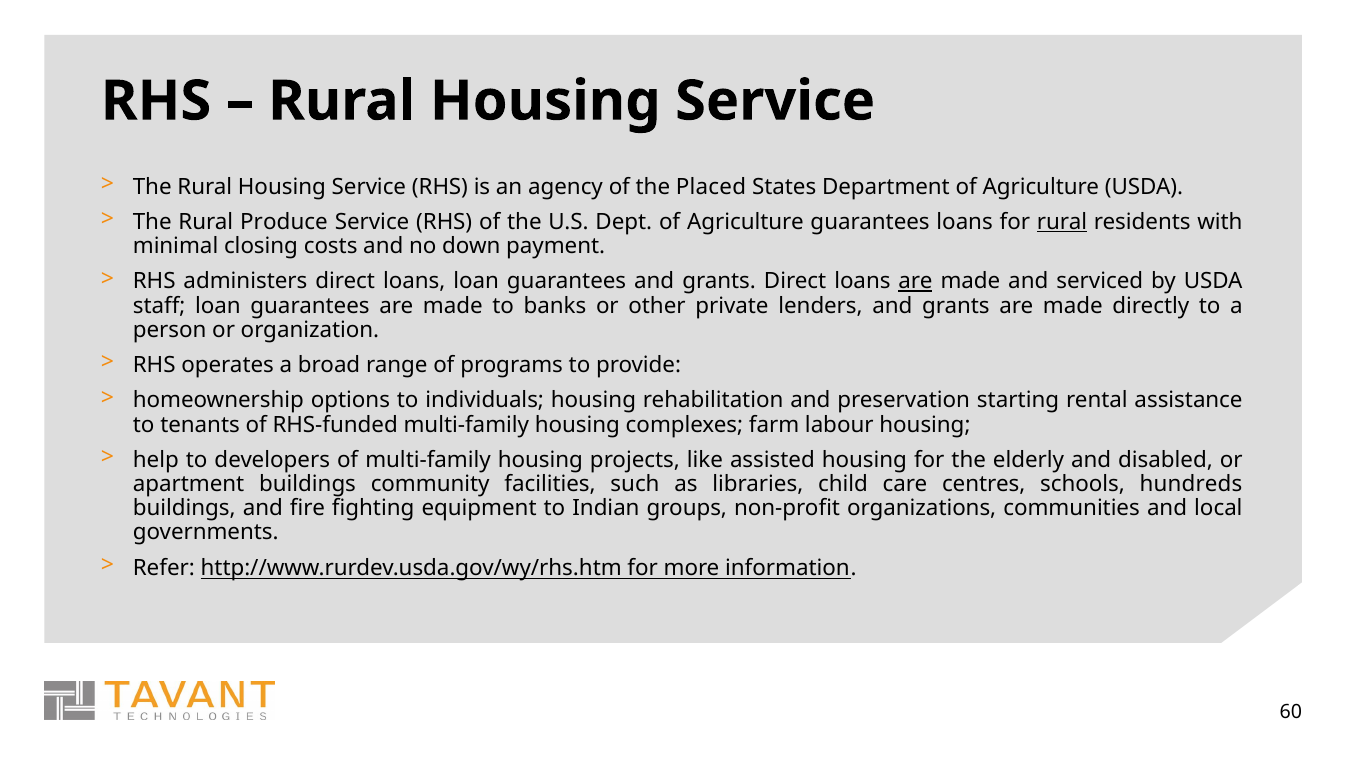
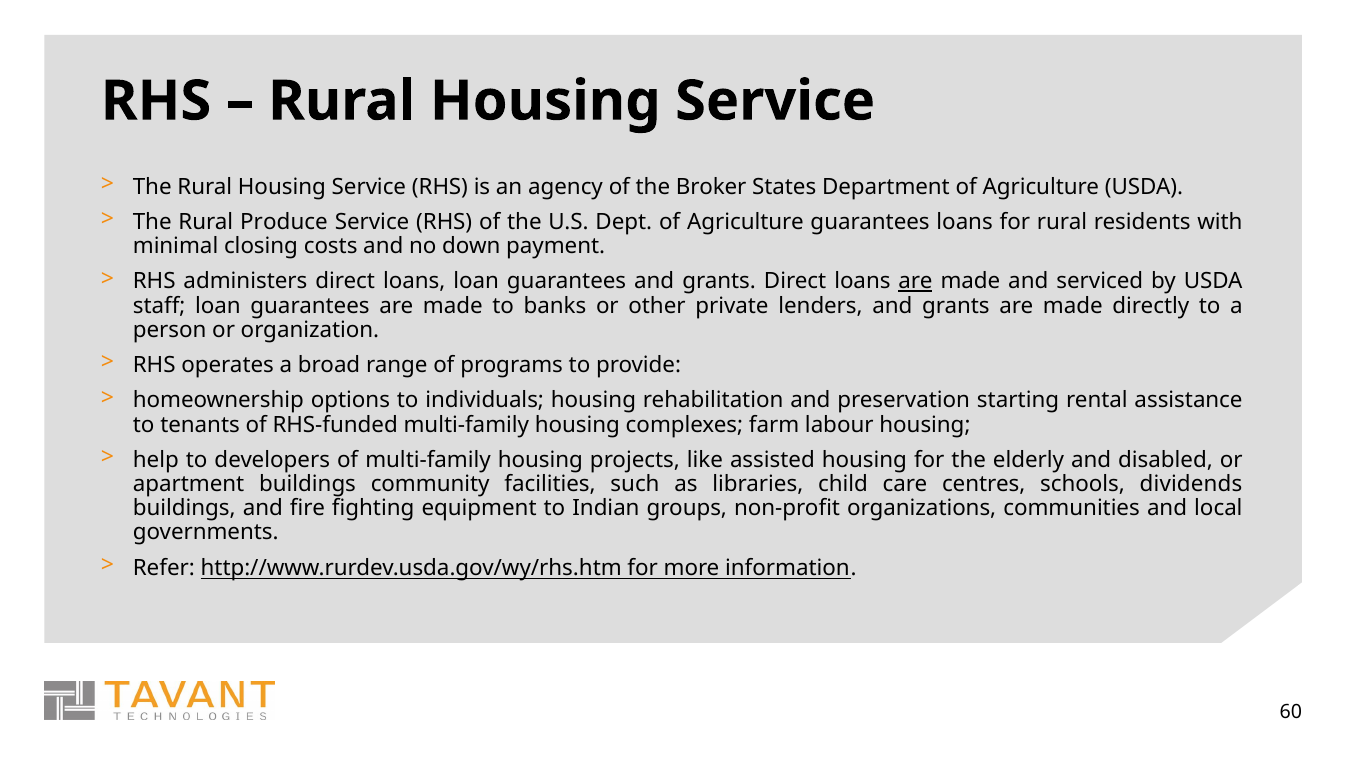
Placed: Placed -> Broker (711, 187)
rural underline: present -> none (1062, 222)
hundreds: hundreds -> dividends (1191, 484)
